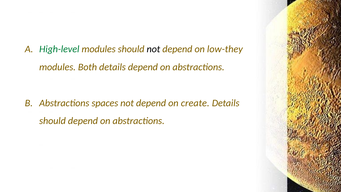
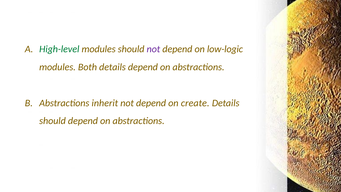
not colour: black -> purple (153, 49)
low-they: low-they -> low-logic (225, 49)
spaces: spaces -> inherit (105, 103)
